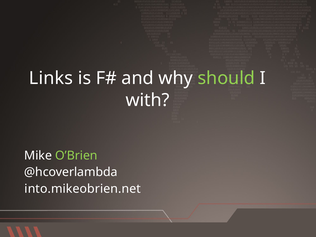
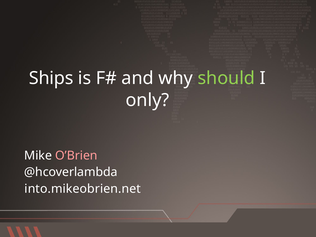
Links: Links -> Ships (51, 78)
with: with -> only (147, 100)
O’Brien colour: light green -> pink (76, 155)
